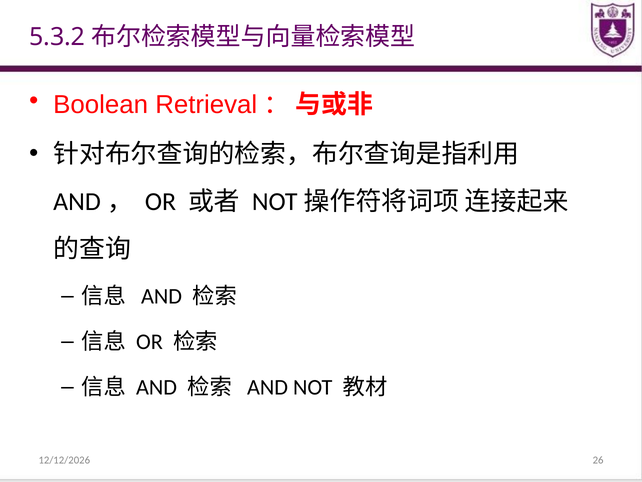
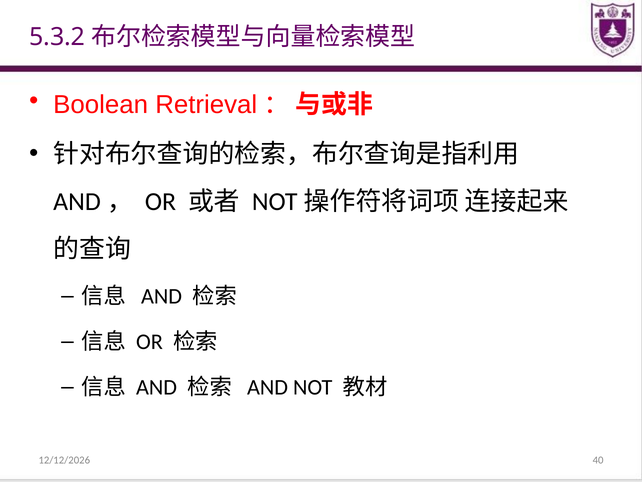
26: 26 -> 40 (598, 460)
